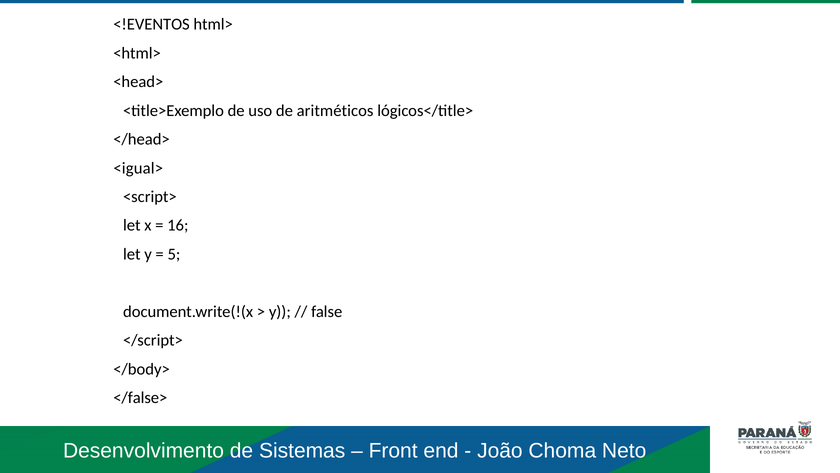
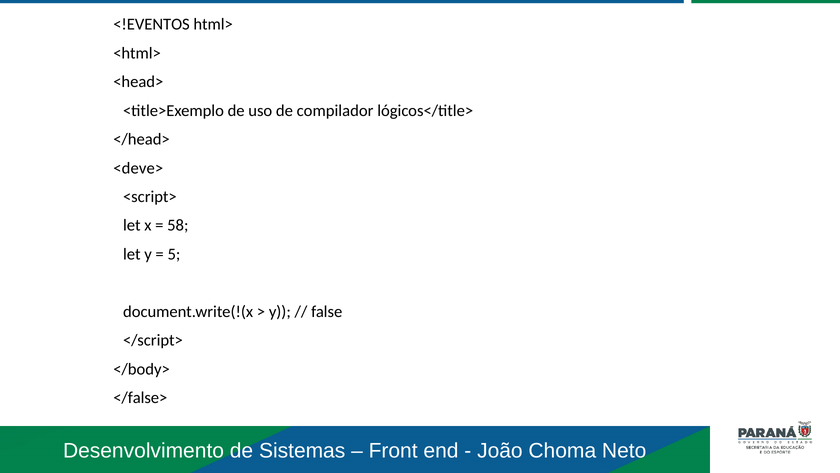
aritméticos: aritméticos -> compilador (335, 110)
<igual>: <igual> -> <deve> (138, 168)
16: 16 -> 58 (178, 225)
